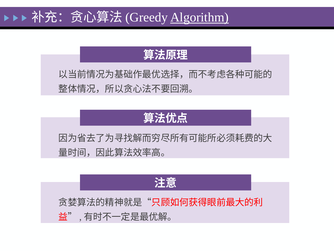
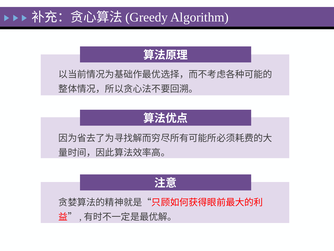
Algorithm underline: present -> none (200, 17)
